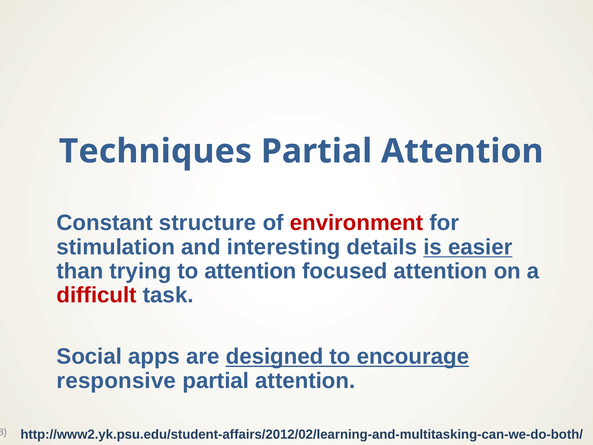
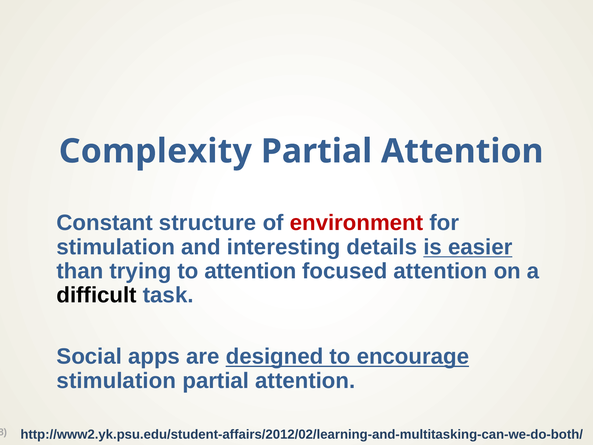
Techniques: Techniques -> Complexity (155, 151)
difficult colour: red -> black (97, 295)
responsive: responsive -> stimulation (116, 380)
